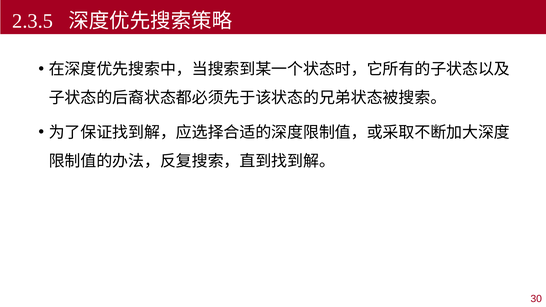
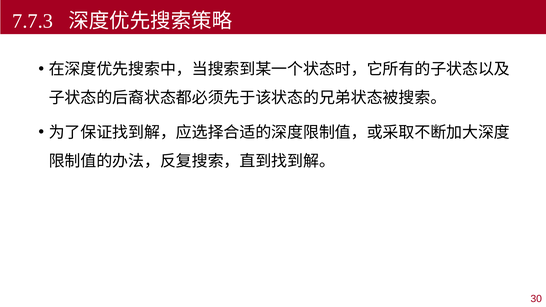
2.3.5: 2.3.5 -> 7.7.3 (33, 21)
